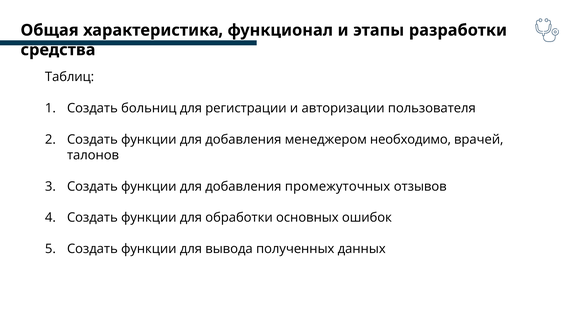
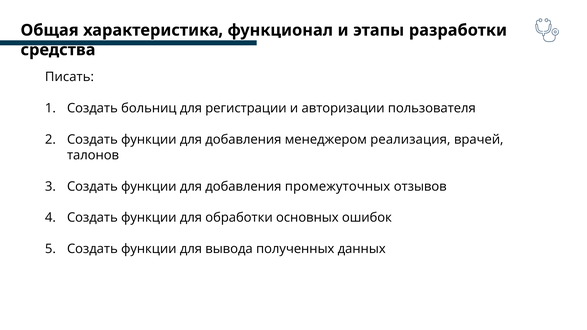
Таблиц: Таблиц -> Писать (69, 77)
необходимо: необходимо -> реализация (410, 140)
